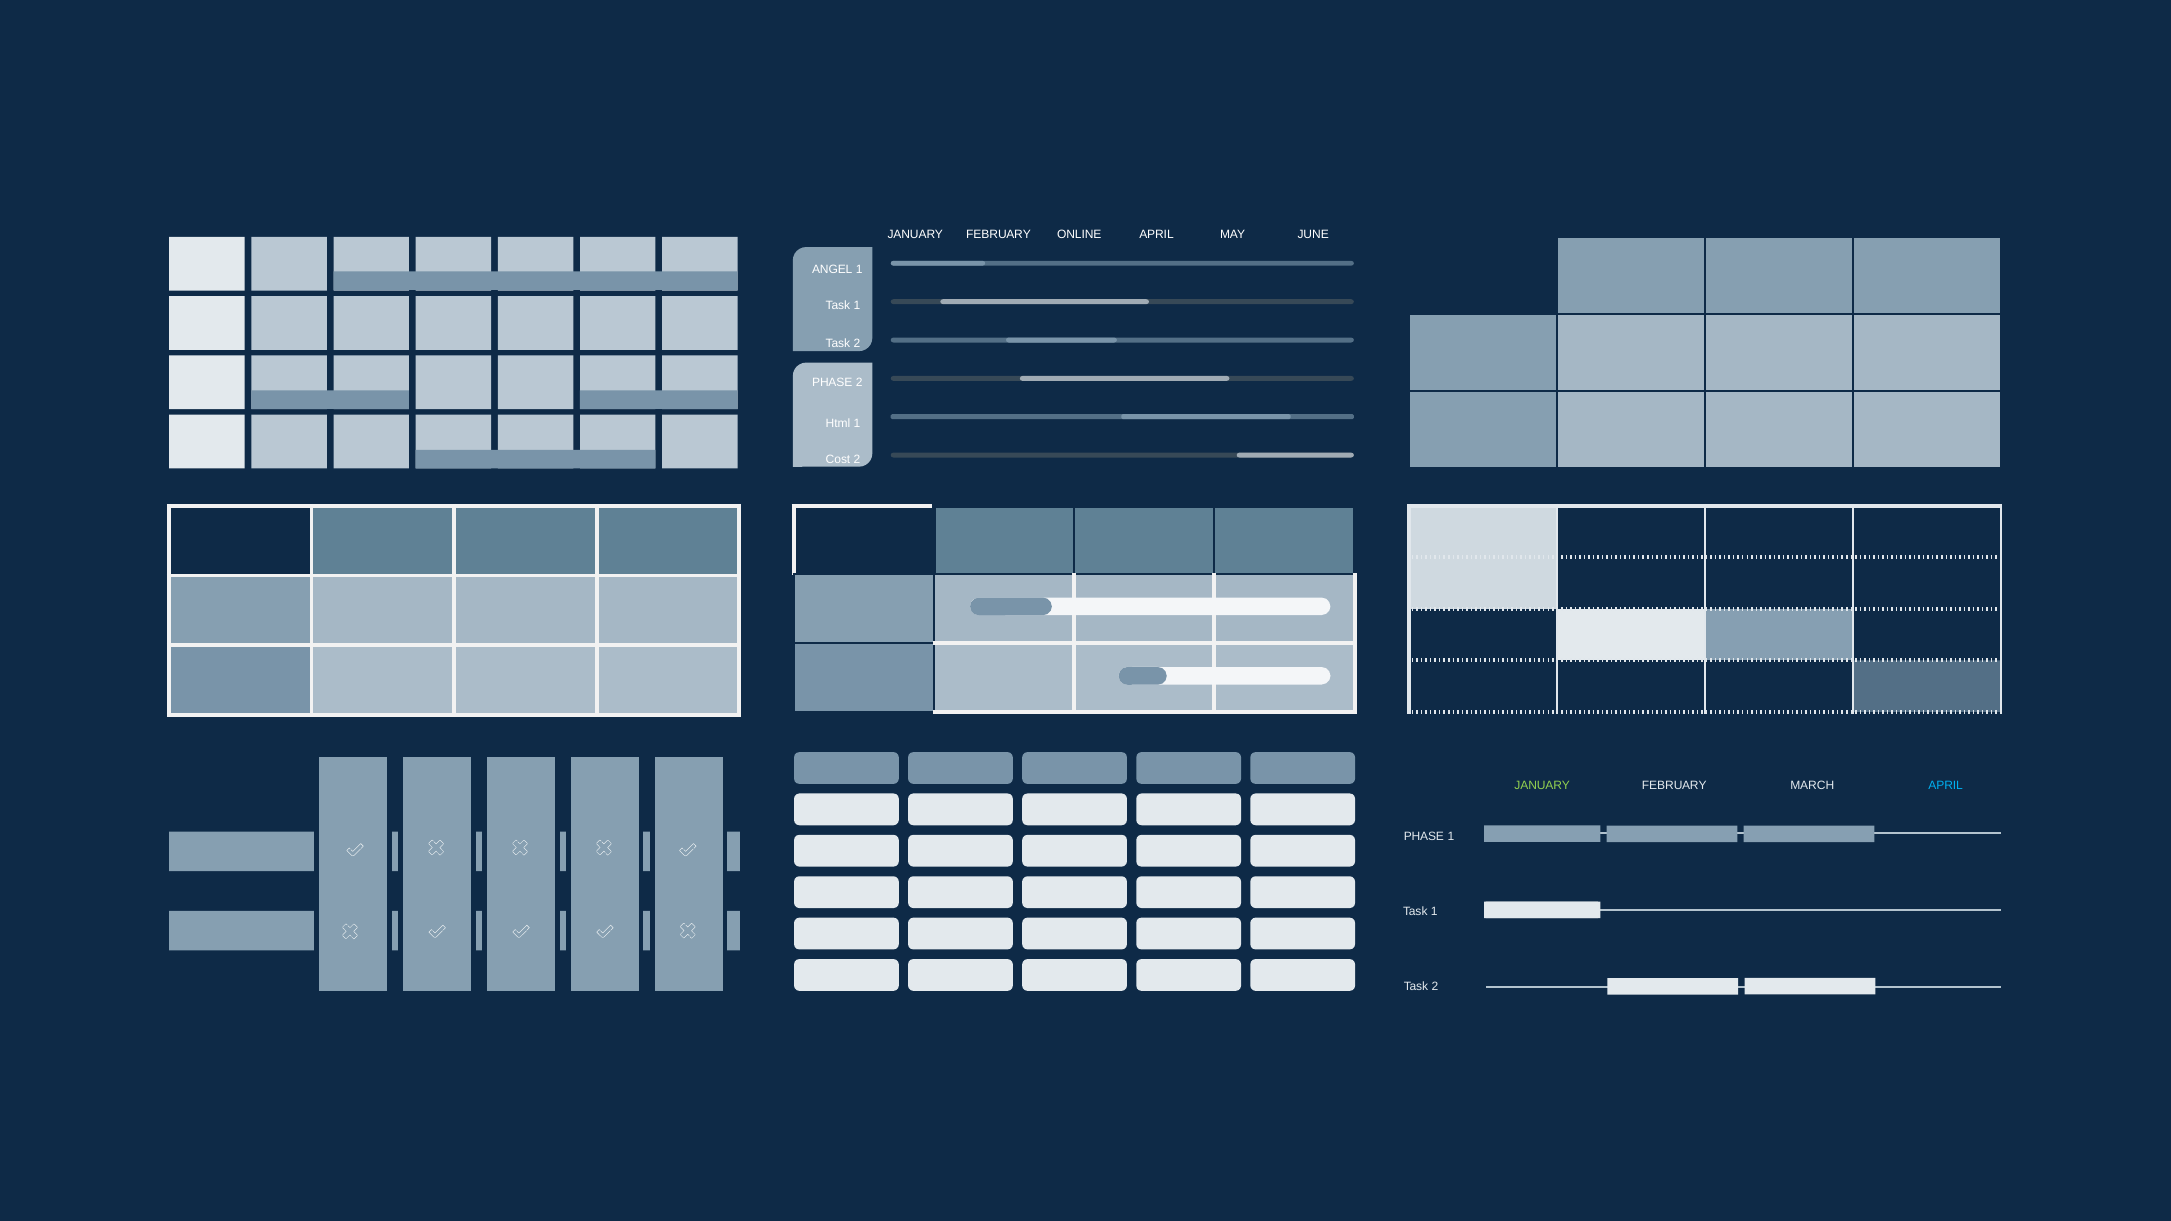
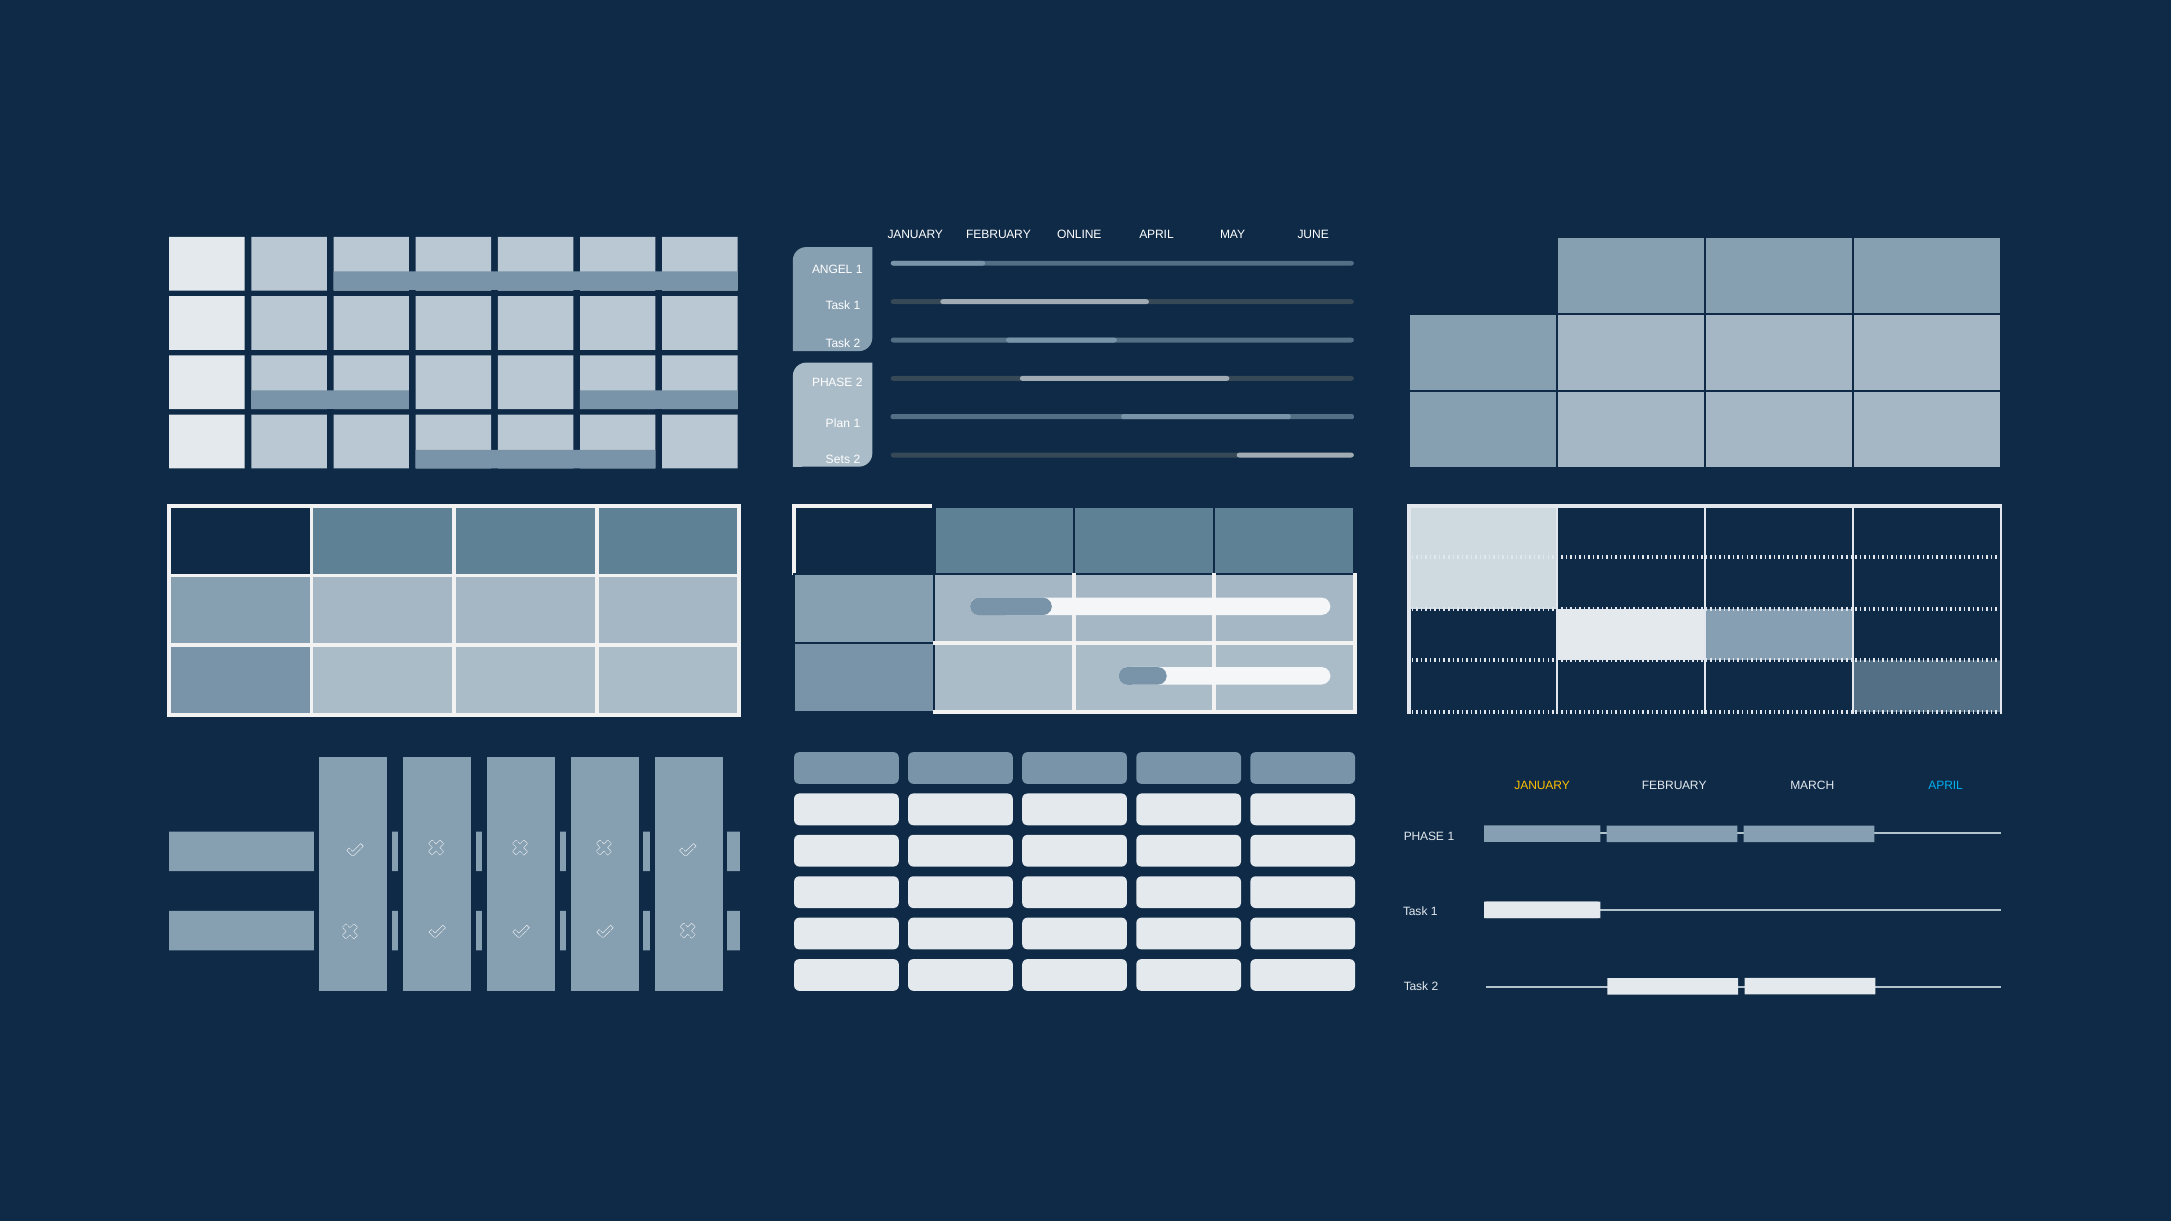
Html: Html -> Plan (838, 424)
Cost: Cost -> Sets (838, 460)
JANUARY colour: light green -> yellow (1542, 786)
